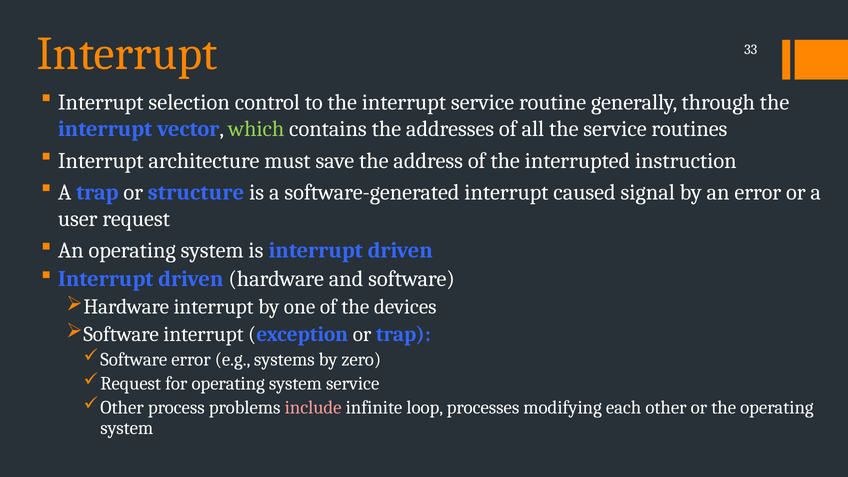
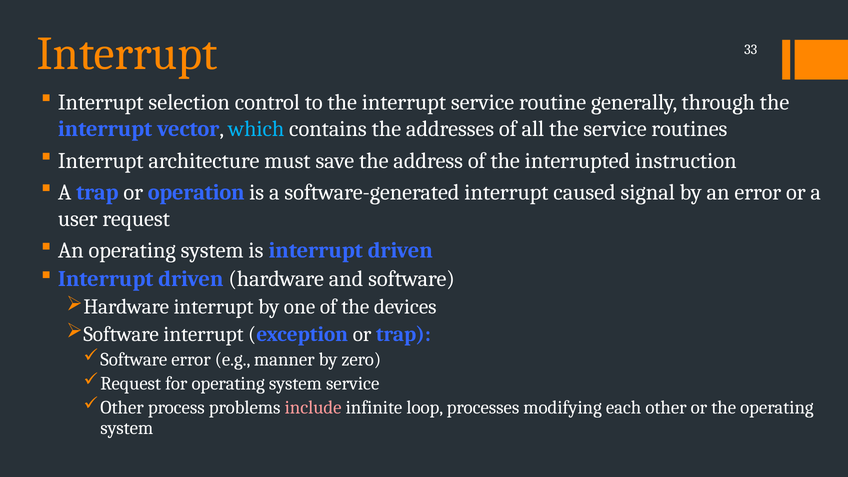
which colour: light green -> light blue (256, 129)
structure: structure -> operation (196, 192)
systems: systems -> manner (284, 359)
